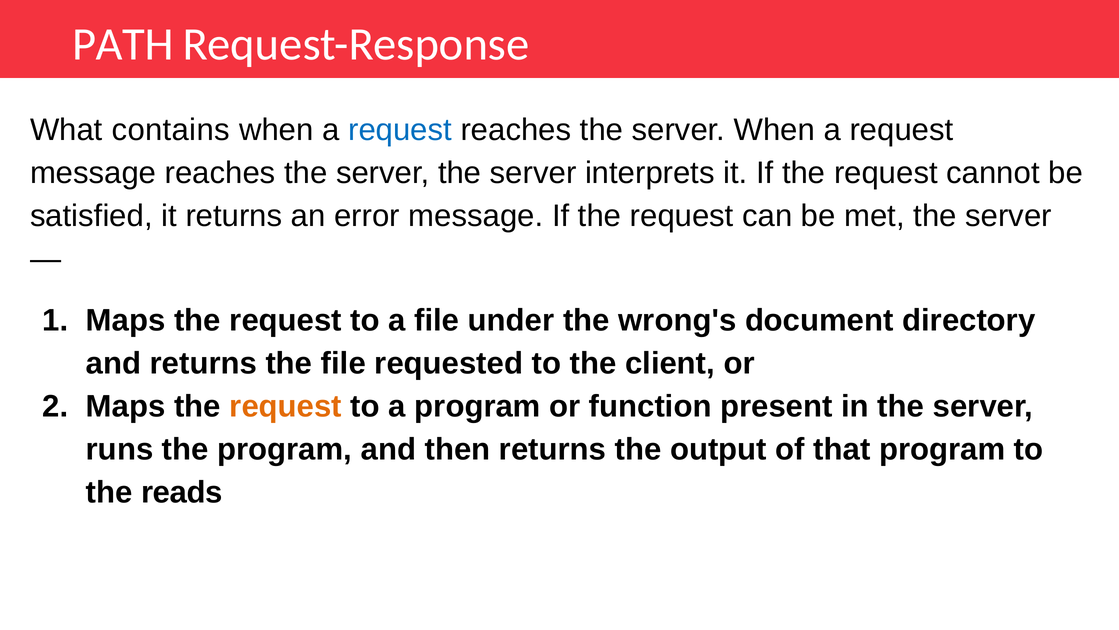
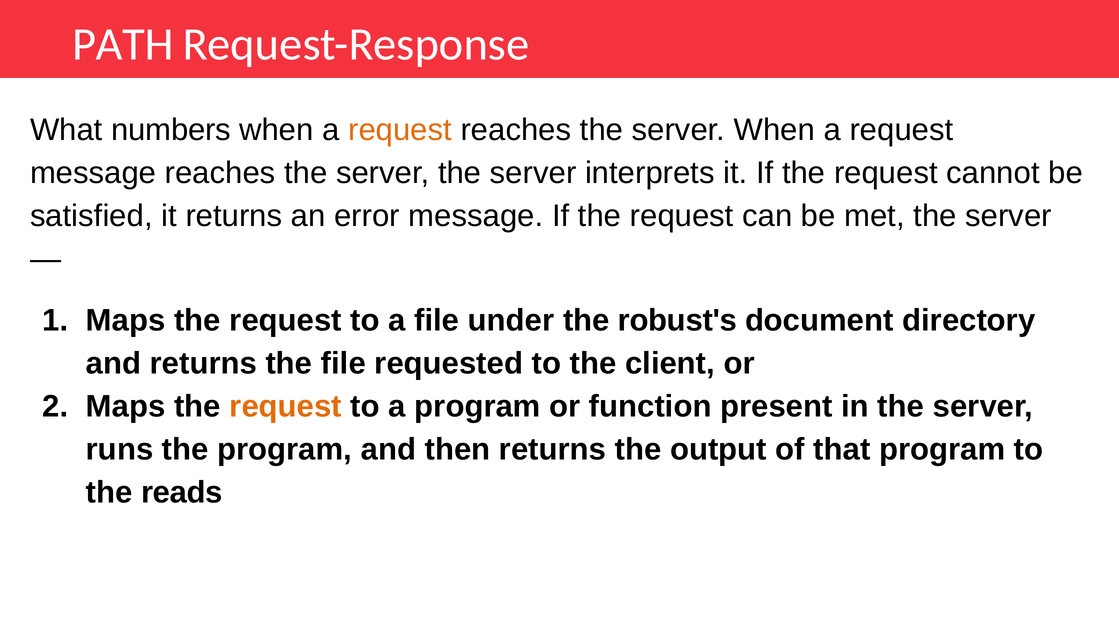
contains: contains -> numbers (171, 130)
request colour: blue -> orange (400, 130)
wrong's: wrong's -> robust's (677, 320)
